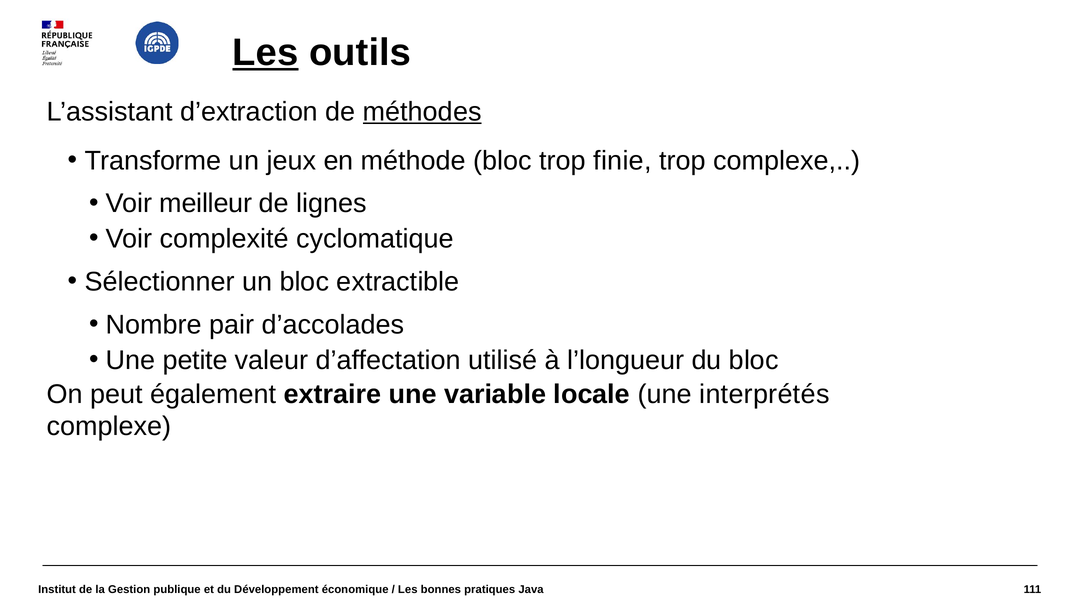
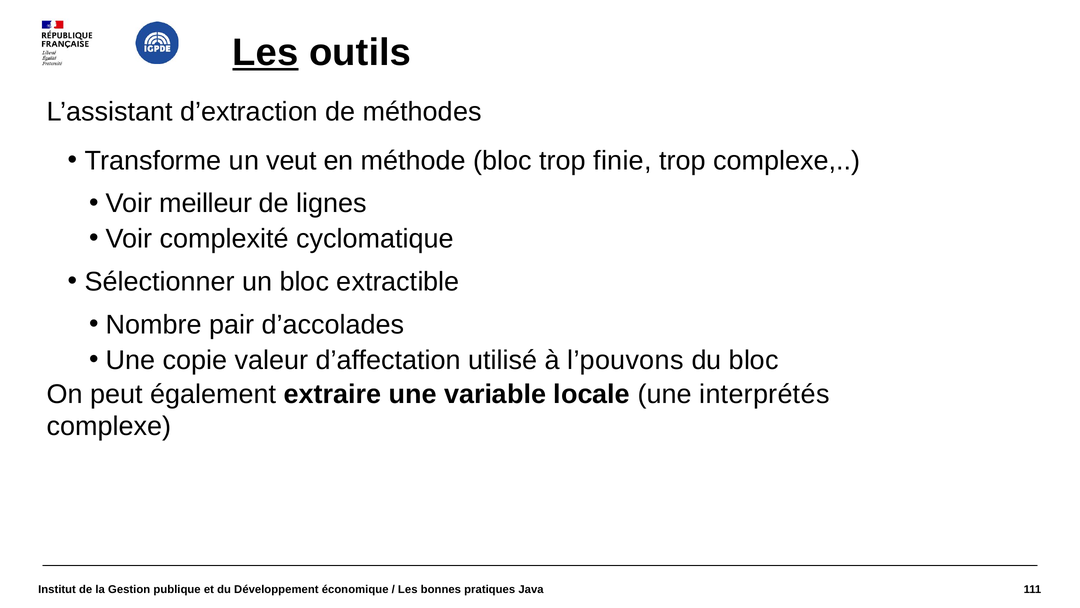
méthodes underline: present -> none (422, 112)
jeux: jeux -> veut (291, 160)
petite: petite -> copie (195, 360)
l’longueur: l’longueur -> l’pouvons (625, 360)
